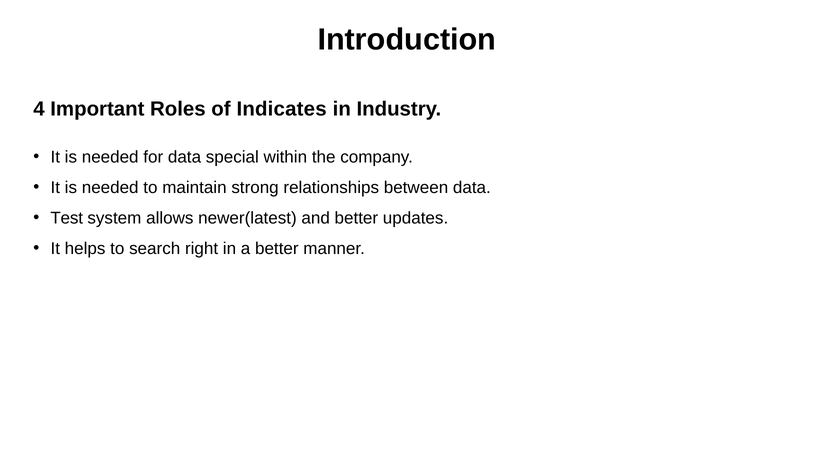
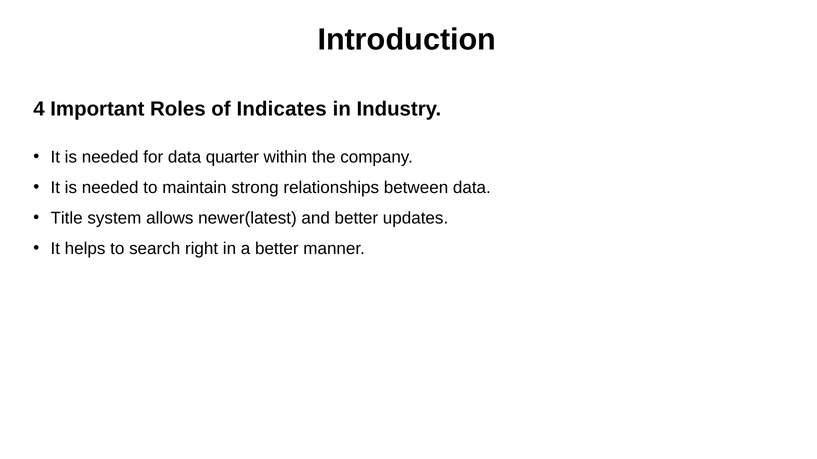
special: special -> quarter (232, 157)
Test: Test -> Title (67, 218)
